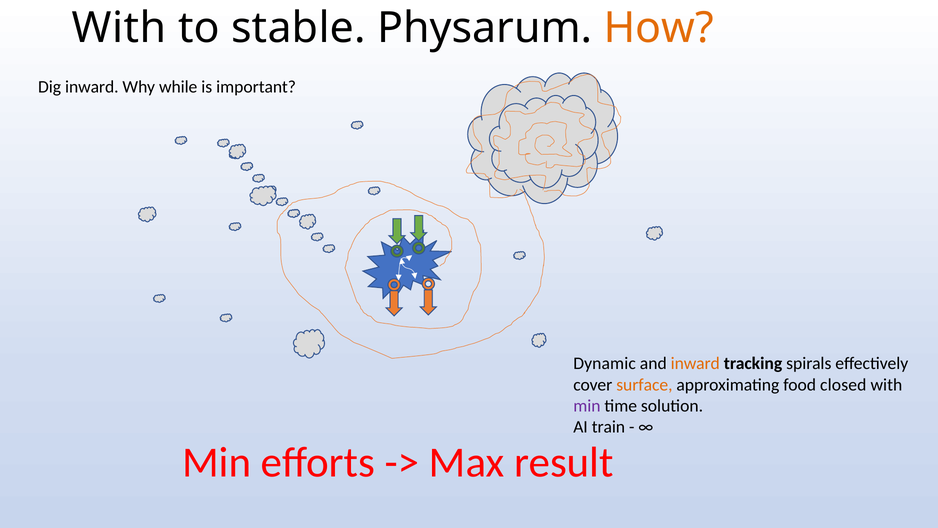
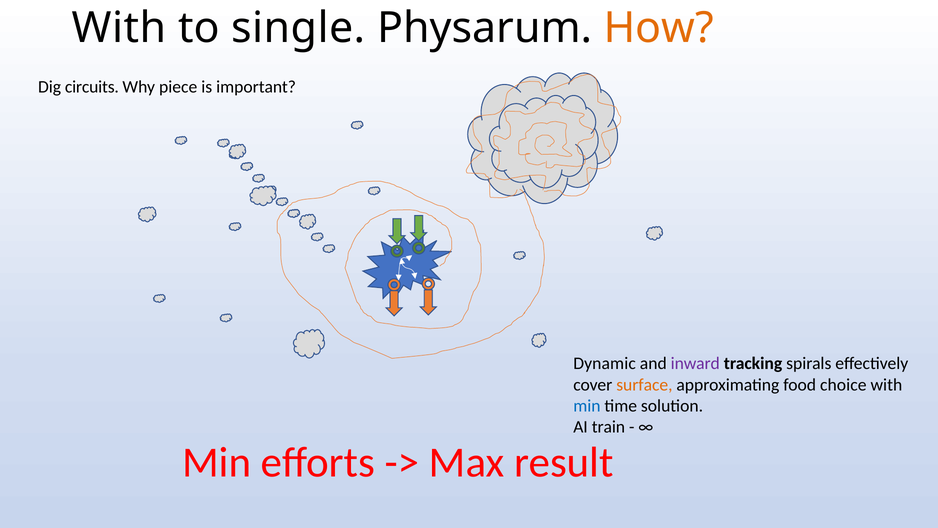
stable: stable -> single (298, 28)
Dig inward: inward -> circuits (92, 87)
while: while -> piece (178, 87)
inward colour: orange -> purple (695, 363)
closed: closed -> choice (843, 385)
min colour: purple -> blue (587, 406)
